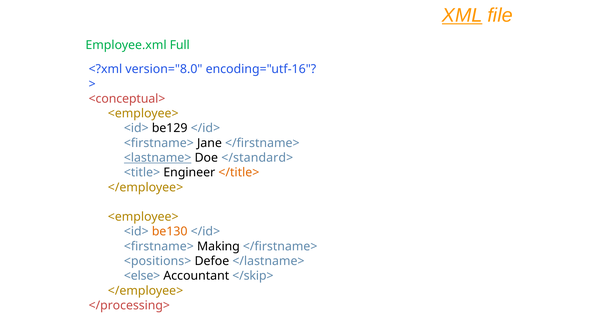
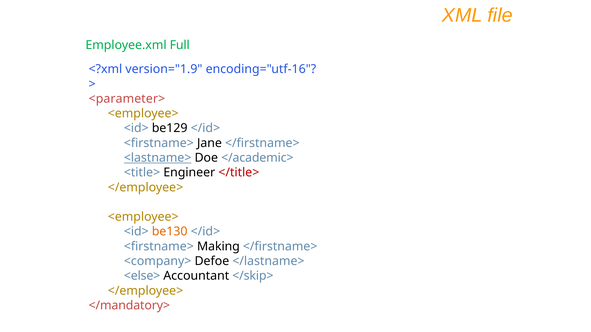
XML underline: present -> none (462, 15)
version="8.0: version="8.0 -> version="1.9 (164, 69)
<conceptual>: <conceptual> -> <parameter> (127, 99)
</standard>: </standard> -> </academic> (257, 158)
</title> colour: orange -> red (239, 173)
<positions>: <positions> -> <company> (158, 261)
</processing>: </processing> -> </mandatory> (129, 306)
